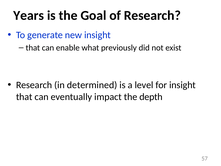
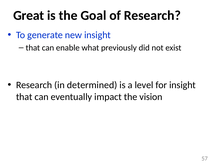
Years: Years -> Great (29, 15)
depth: depth -> vision (151, 97)
